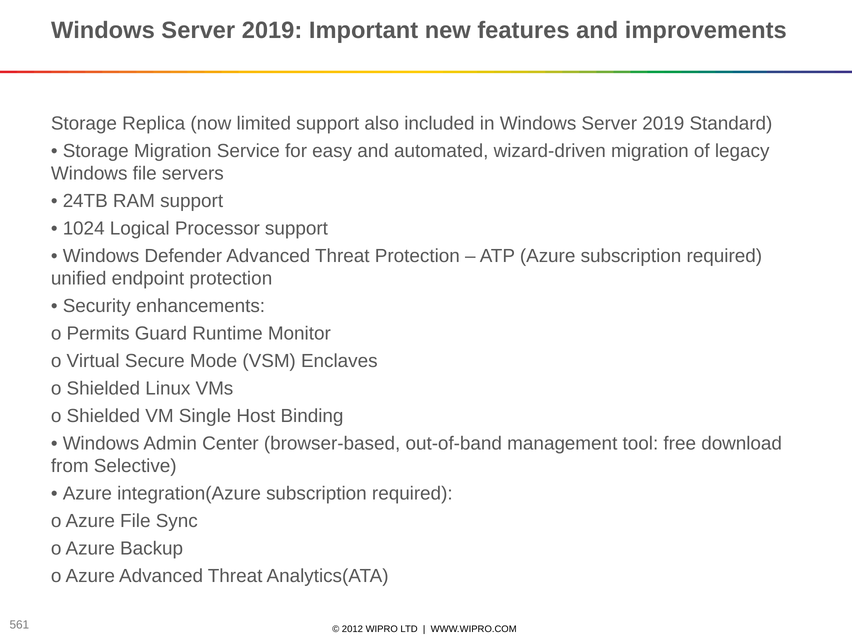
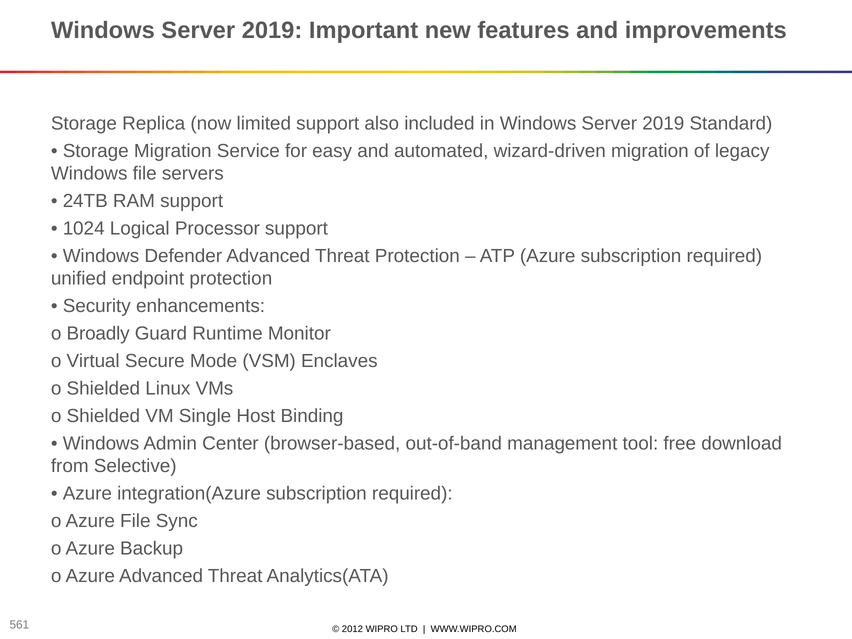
Permits: Permits -> Broadly (98, 334)
